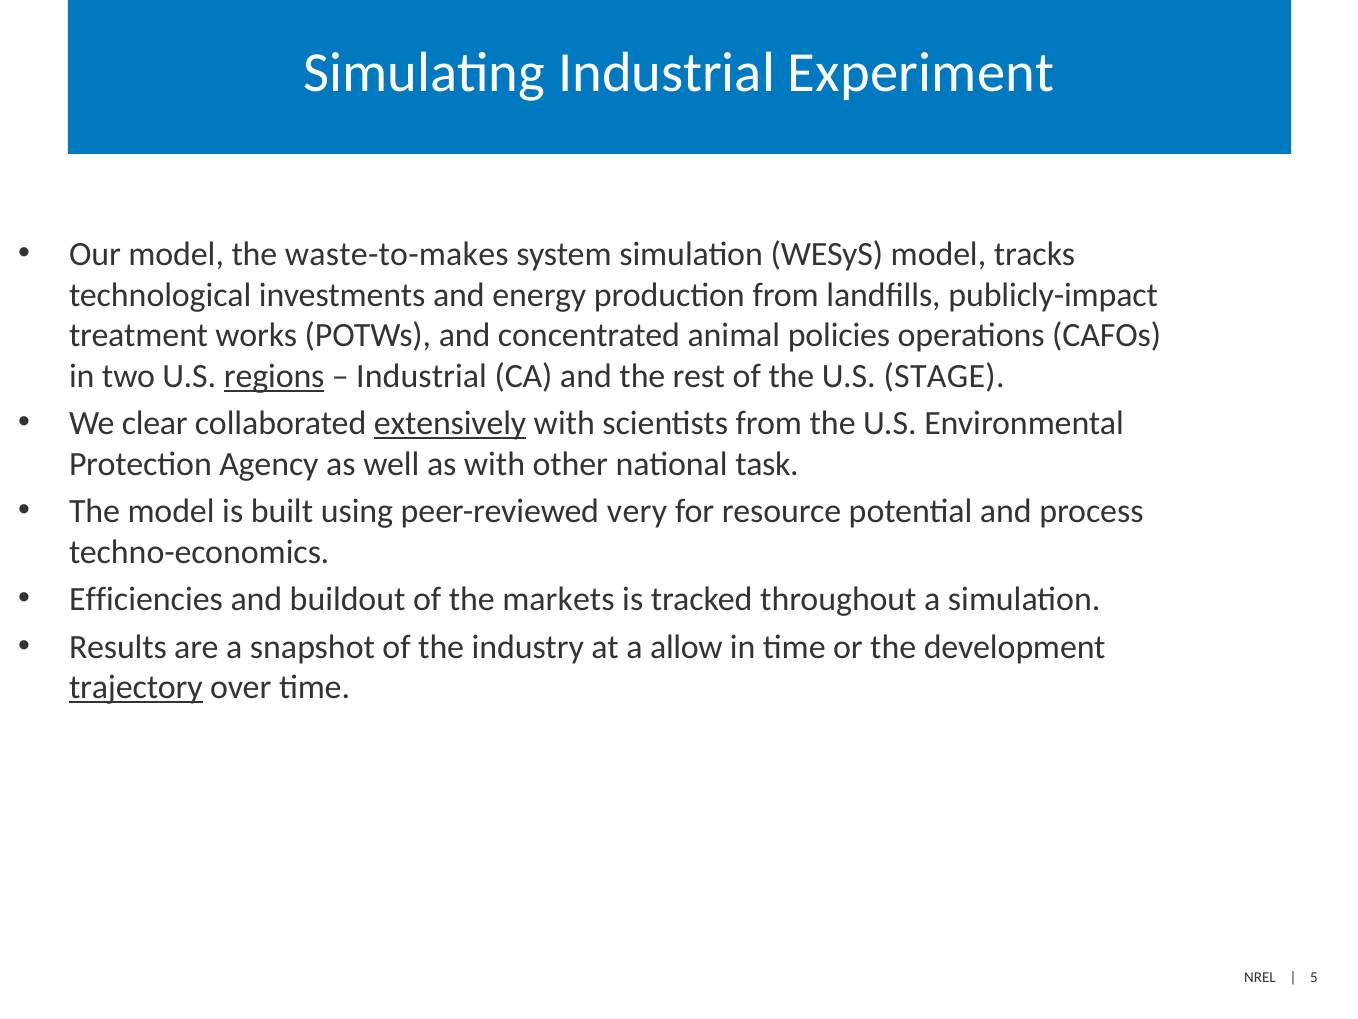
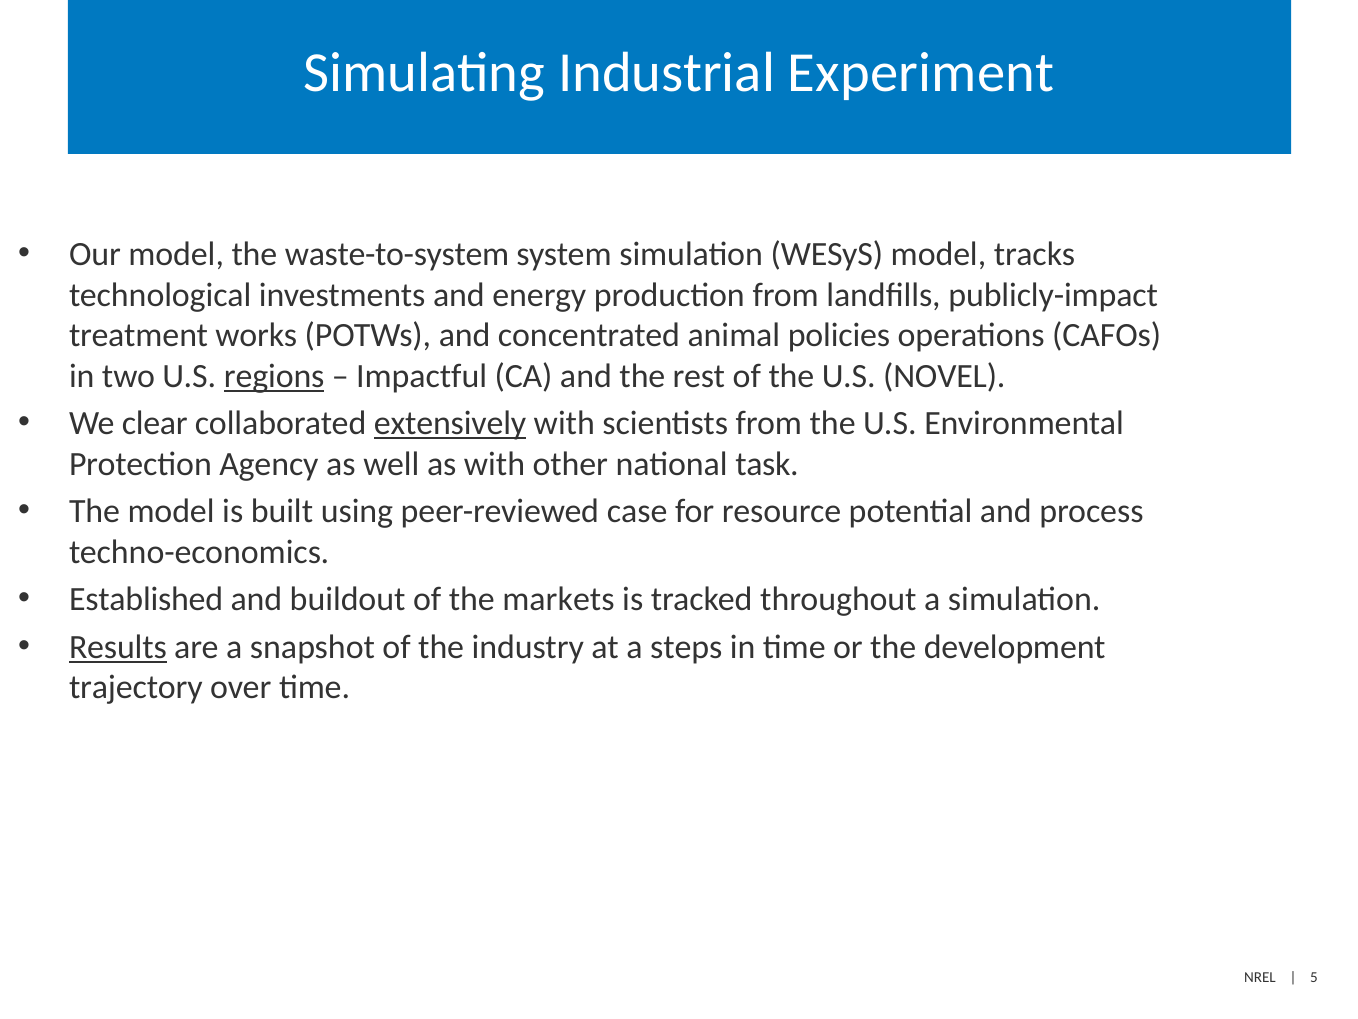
waste-to-makes: waste-to-makes -> waste-to-system (397, 254)
Industrial: Industrial -> Impactful (422, 376)
STAGE: STAGE -> NOVEL (944, 376)
very: very -> case (637, 511)
Efficiencies: Efficiencies -> Established (146, 599)
Results underline: none -> present (118, 647)
allow: allow -> steps (686, 647)
trajectory underline: present -> none (136, 687)
